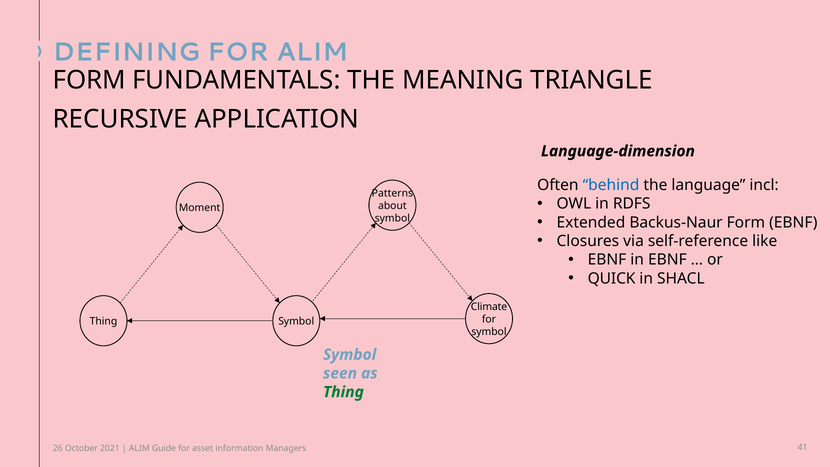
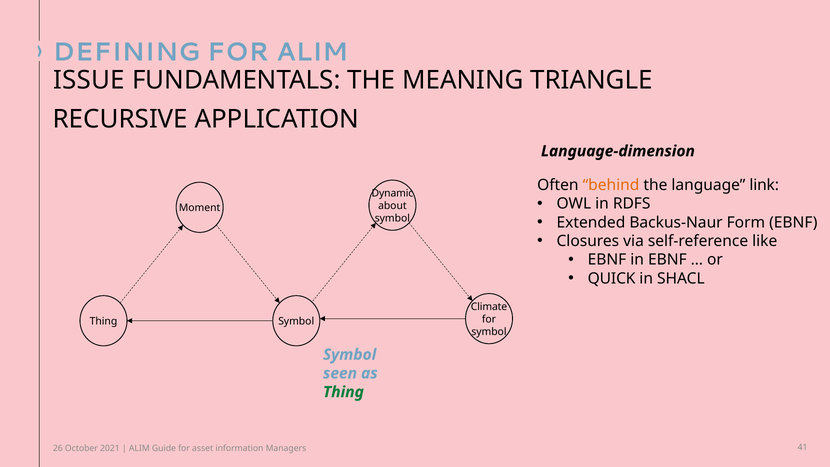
FORM: FORM -> ISSUE (89, 80)
behind colour: blue -> orange (611, 185)
incl: incl -> link (764, 185)
Patterns: Patterns -> Dynamic (392, 193)
